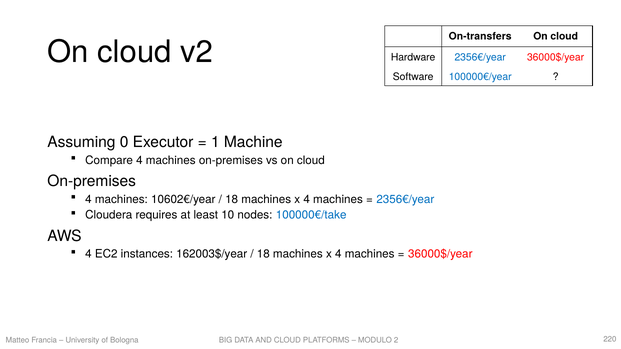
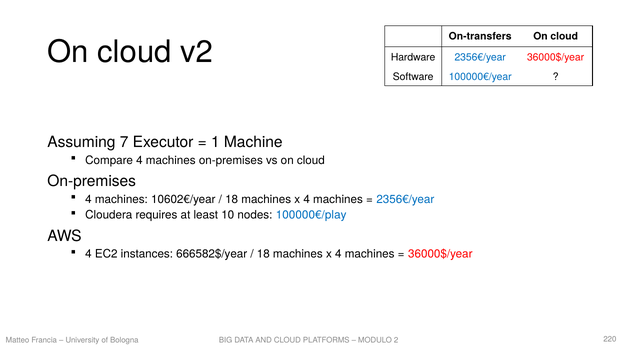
0: 0 -> 7 (124, 143)
100000€/take: 100000€/take -> 100000€/play (311, 215)
162003$/year: 162003$/year -> 666582$/year (212, 254)
